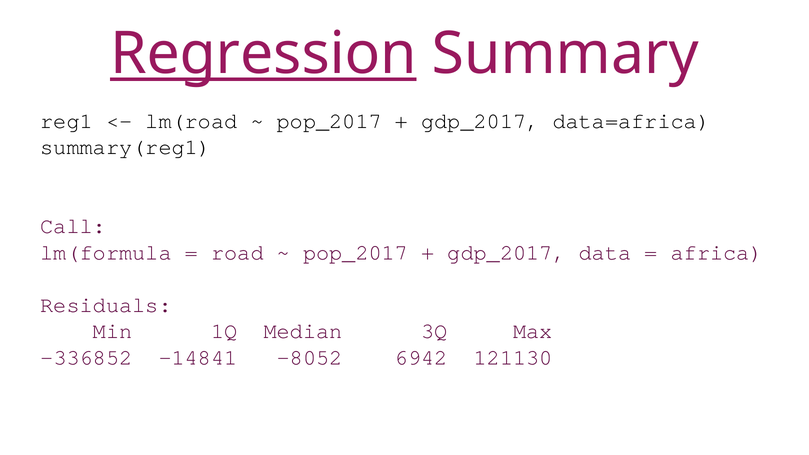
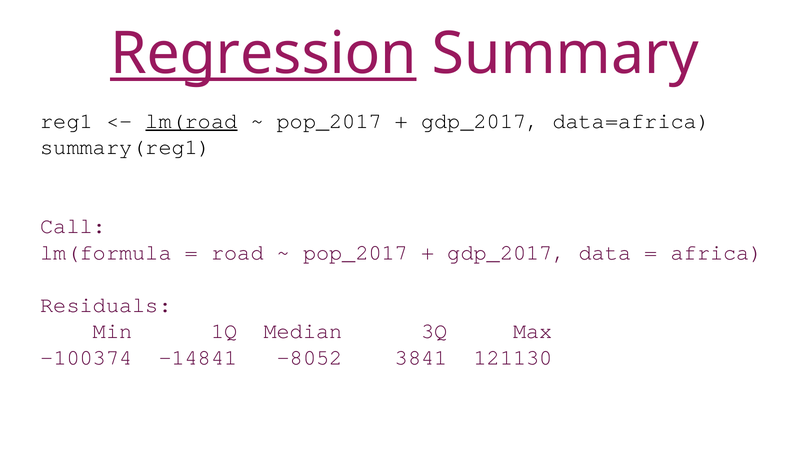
lm(road underline: none -> present (191, 121)
-336852: -336852 -> -100374 (86, 358)
6942: 6942 -> 3841 (421, 358)
